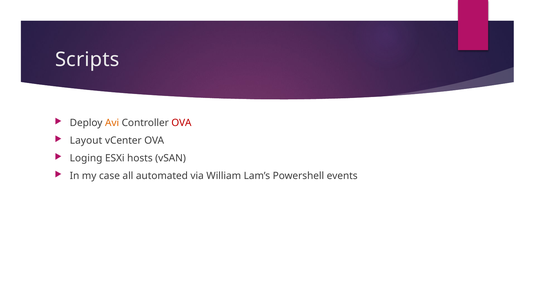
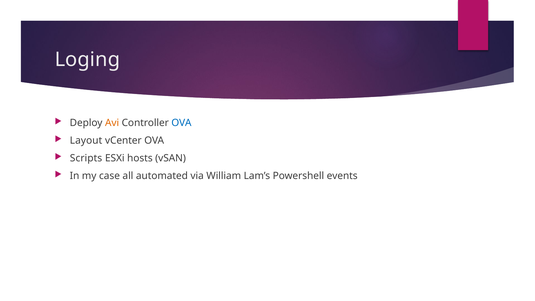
Scripts: Scripts -> Loging (87, 60)
OVA colour: red -> blue (181, 123)
Loging: Loging -> Scripts (86, 158)
